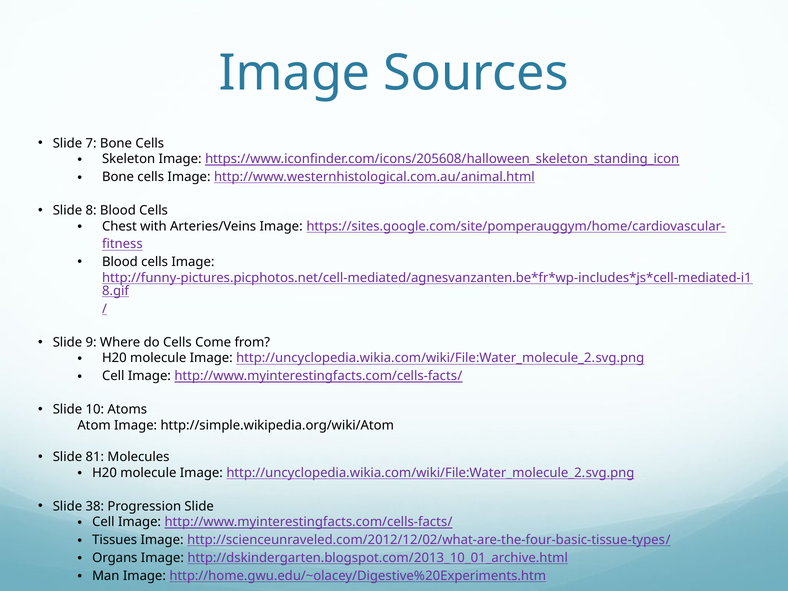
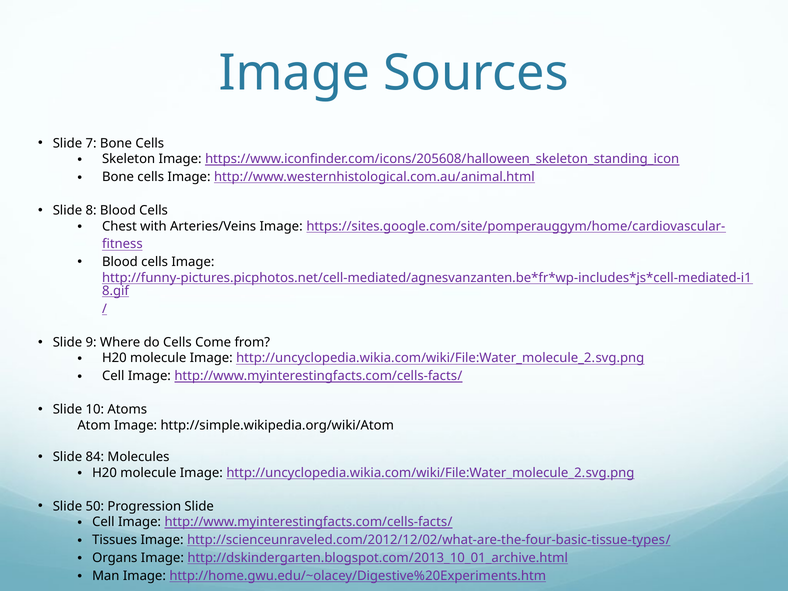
81: 81 -> 84 (95, 457)
38: 38 -> 50 (95, 506)
